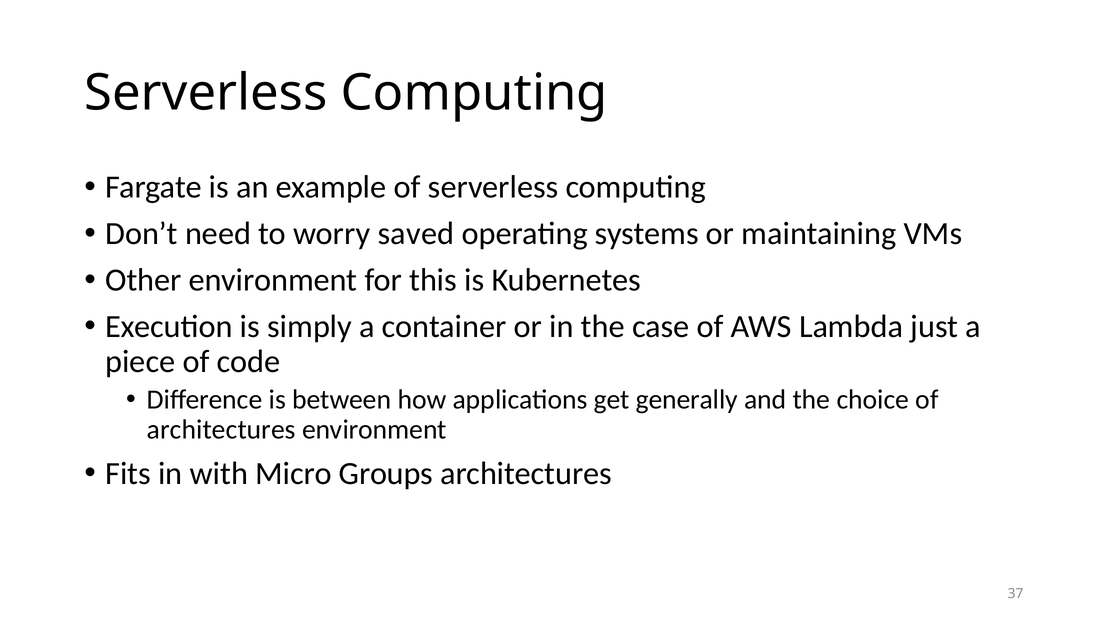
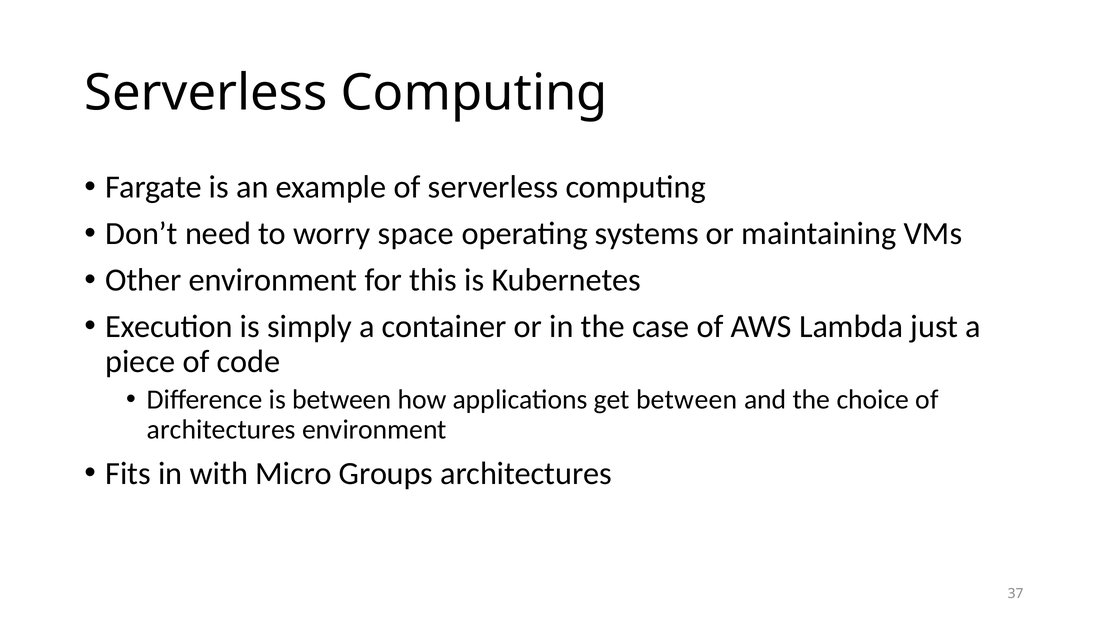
saved: saved -> space (416, 234)
get generally: generally -> between (687, 400)
